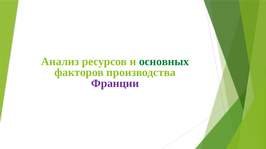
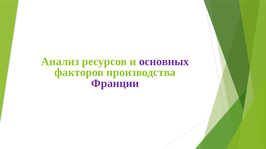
основных colour: green -> purple (164, 62)
